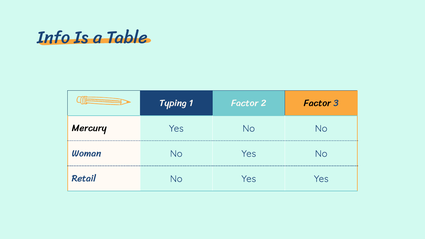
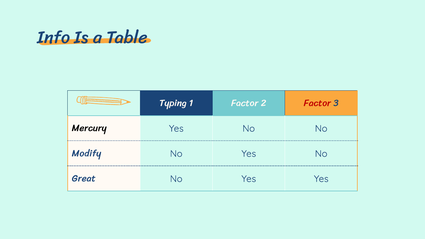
Factor colour: black -> red (317, 103)
Woman: Woman -> Modify (86, 153)
Retail: Retail -> Great (84, 179)
